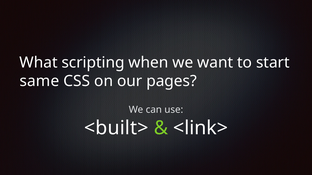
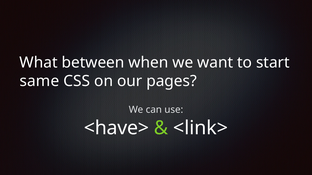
scripting: scripting -> between (93, 63)
<built>: <built> -> <have> (116, 128)
